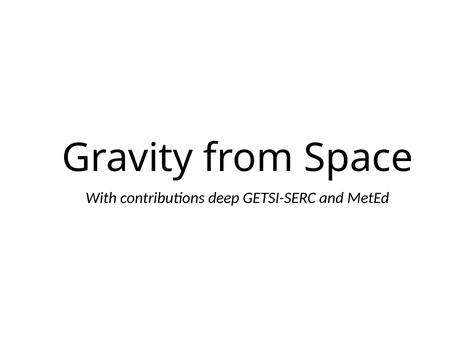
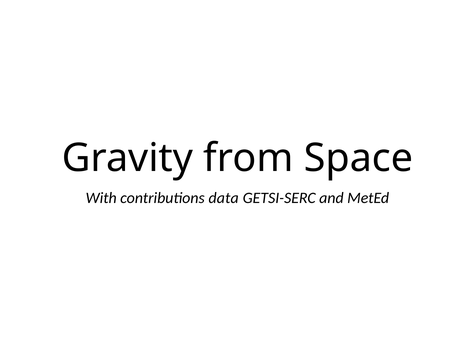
deep: deep -> data (224, 198)
